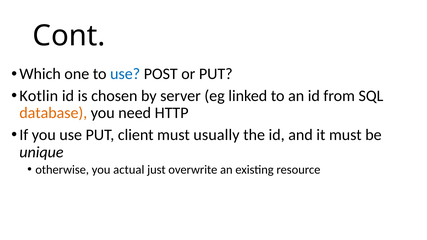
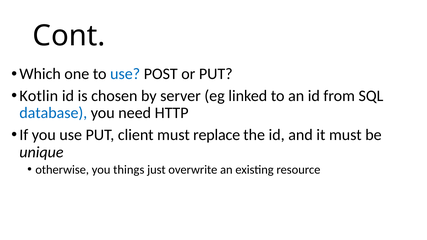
database colour: orange -> blue (53, 113)
usually: usually -> replace (217, 135)
actual: actual -> things (129, 170)
